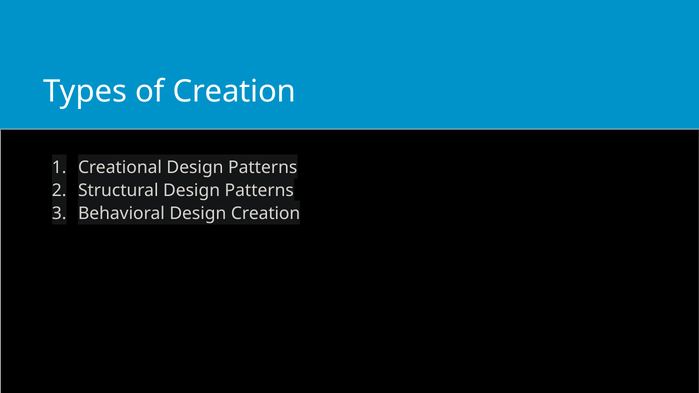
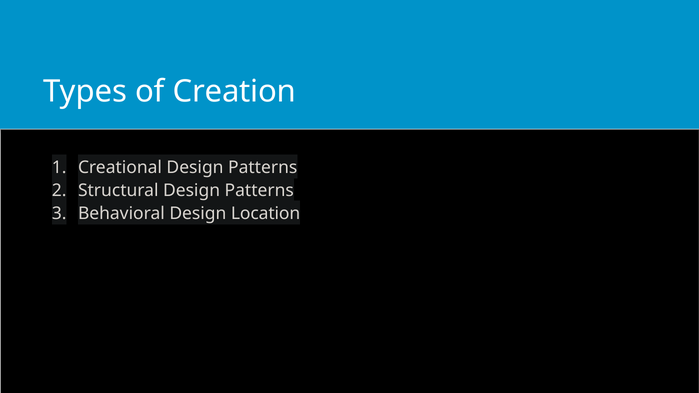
Design Creation: Creation -> Location (266, 214)
